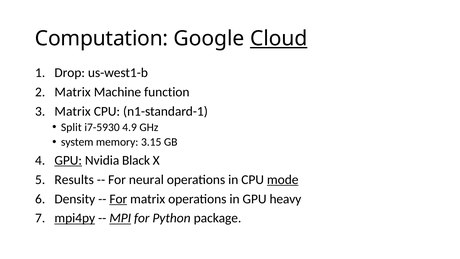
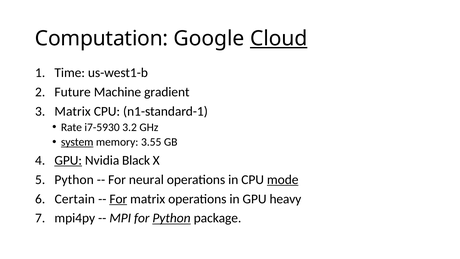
Drop: Drop -> Time (70, 73)
Matrix: Matrix -> Future (73, 92)
function: function -> gradient (167, 92)
Split: Split -> Rate (71, 127)
4.9: 4.9 -> 3.2 (130, 127)
system underline: none -> present (77, 142)
3.15: 3.15 -> 3.55 (151, 142)
Results: Results -> Python (74, 179)
Density: Density -> Certain (75, 199)
mpi4py underline: present -> none (75, 218)
MPI underline: present -> none (120, 218)
Python underline: none -> present (172, 218)
